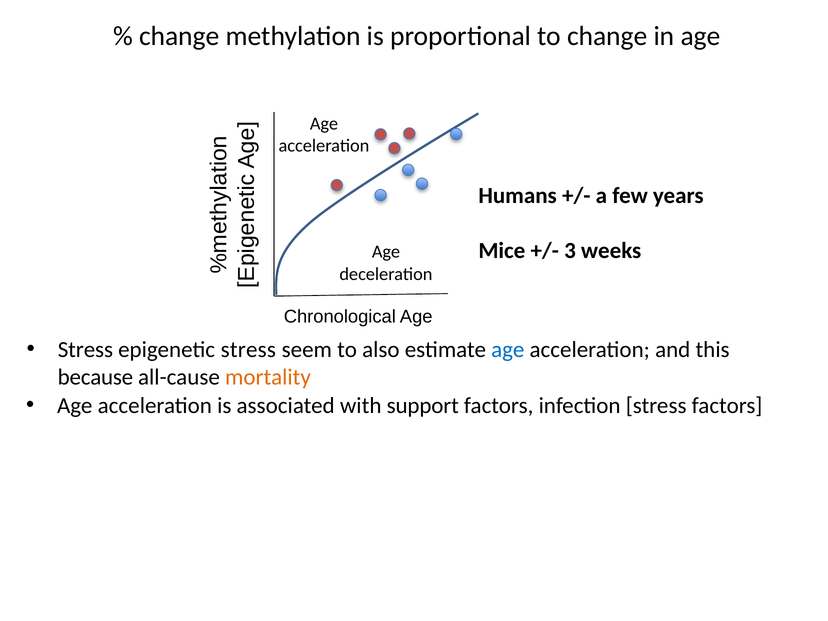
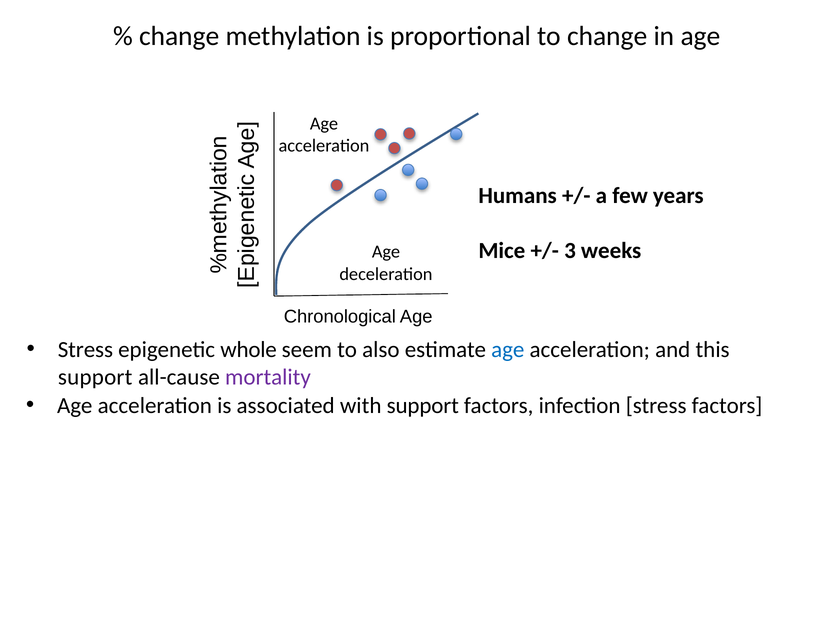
epigenetic stress: stress -> whole (249, 349)
because: because -> support (95, 377)
mortality colour: orange -> purple (268, 377)
